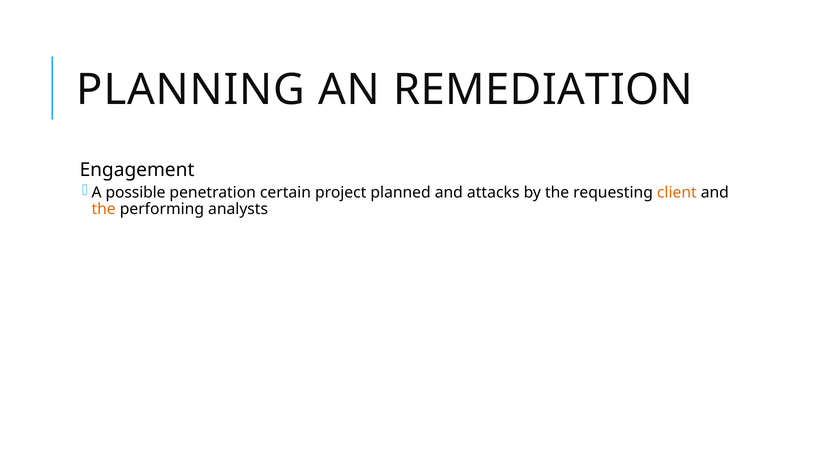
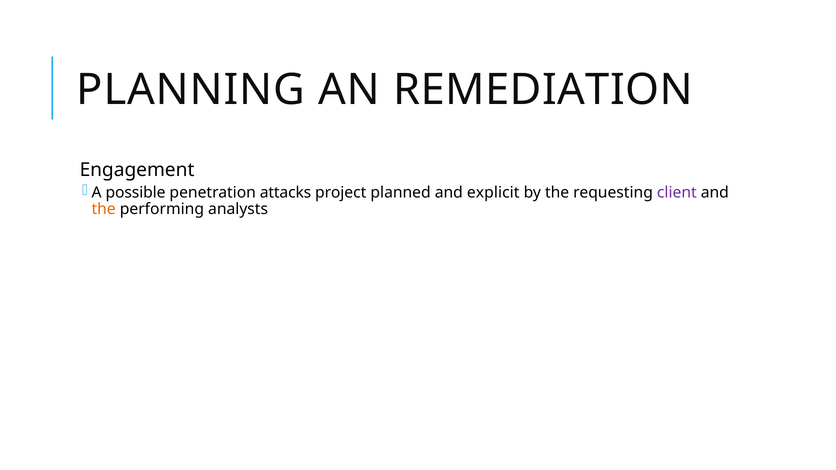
certain: certain -> attacks (286, 192)
attacks: attacks -> explicit (493, 192)
client colour: orange -> purple (677, 192)
